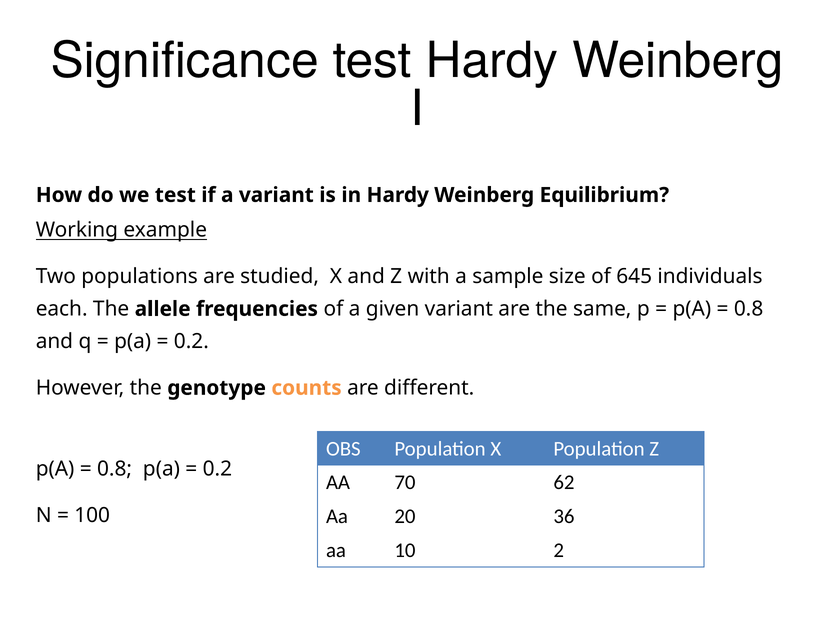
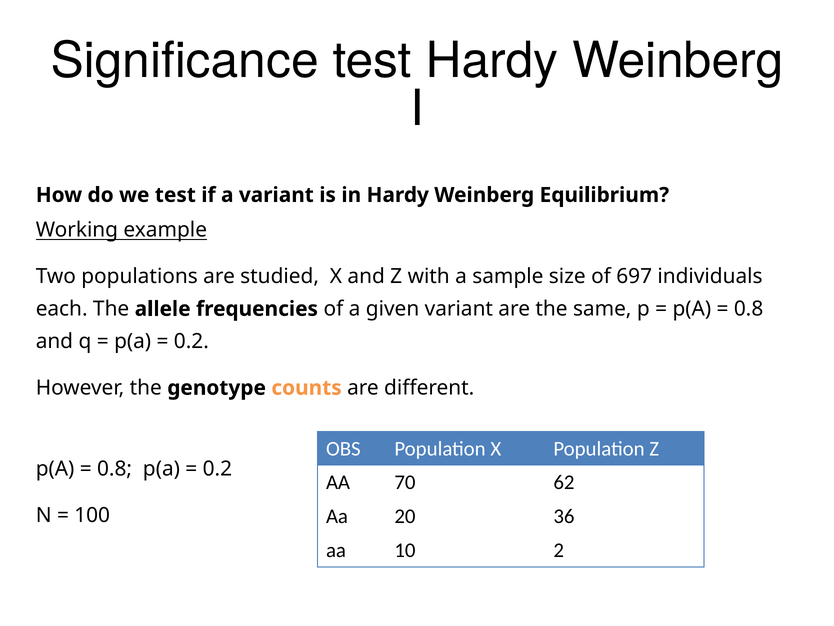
645: 645 -> 697 (634, 276)
